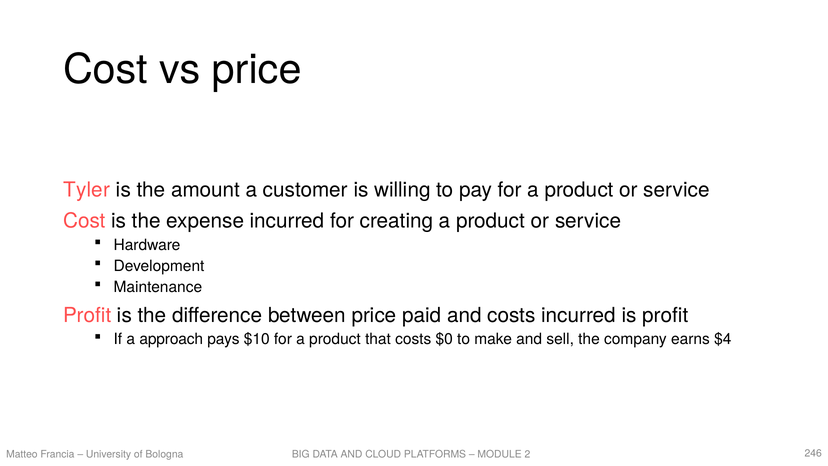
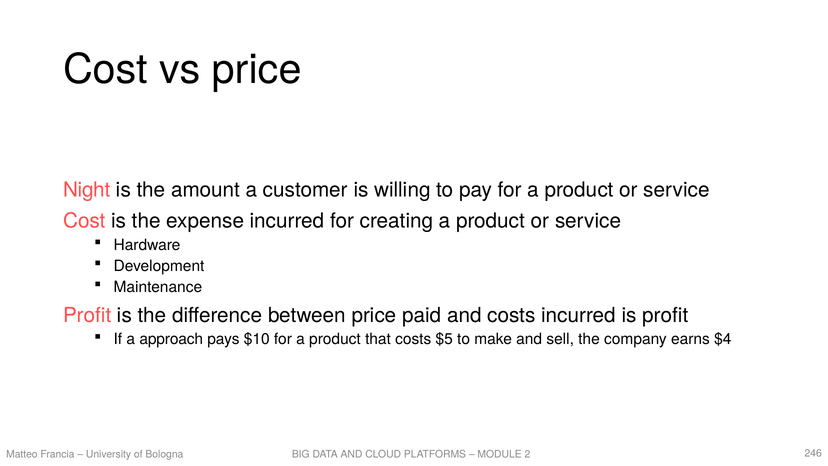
Tyler: Tyler -> Night (87, 190)
$0: $0 -> $5 (444, 339)
